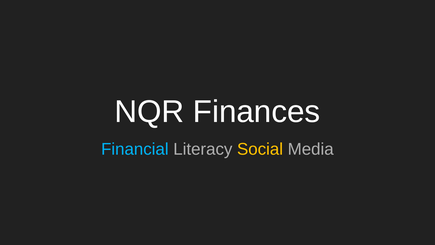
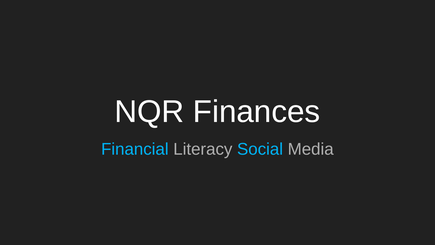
Social colour: yellow -> light blue (260, 149)
